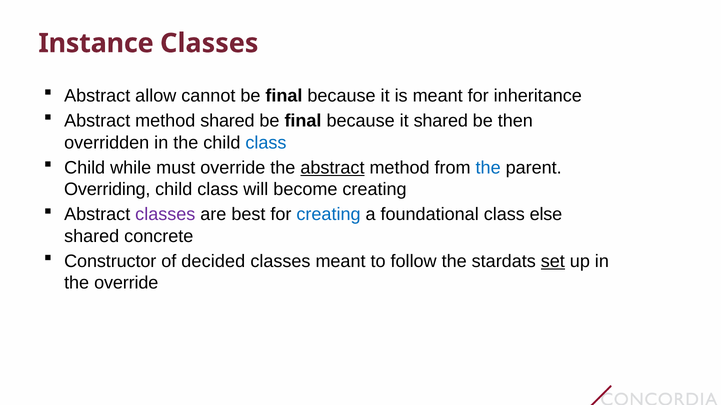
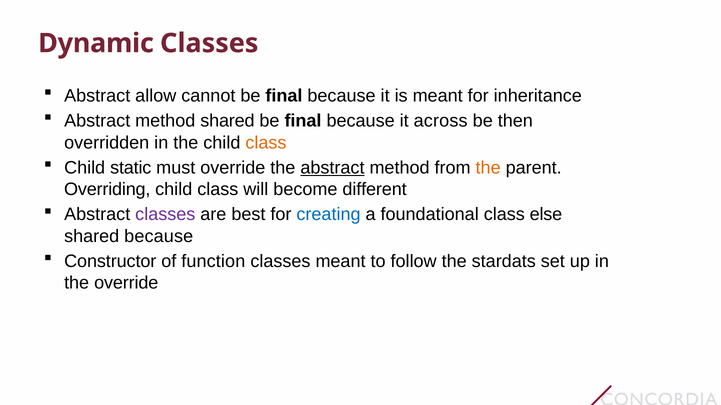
Instance: Instance -> Dynamic (96, 43)
it shared: shared -> across (441, 121)
class colour: blue -> orange (266, 143)
while: while -> static (131, 168)
the colour: blue -> orange (488, 168)
become creating: creating -> different (375, 190)
shared concrete: concrete -> because (159, 236)
decided: decided -> function (213, 262)
set underline: present -> none (553, 262)
